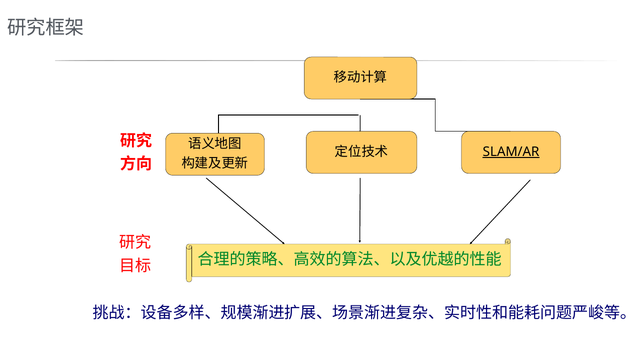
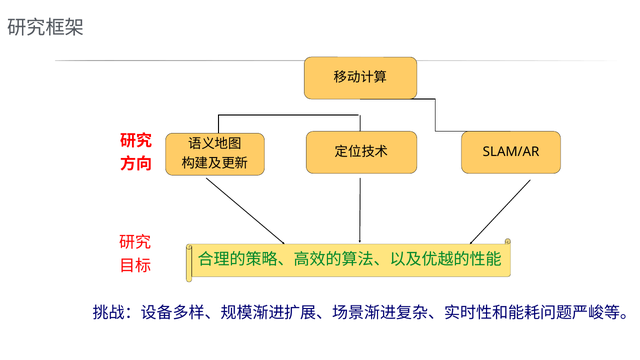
SLAM/AR underline: present -> none (511, 152)
